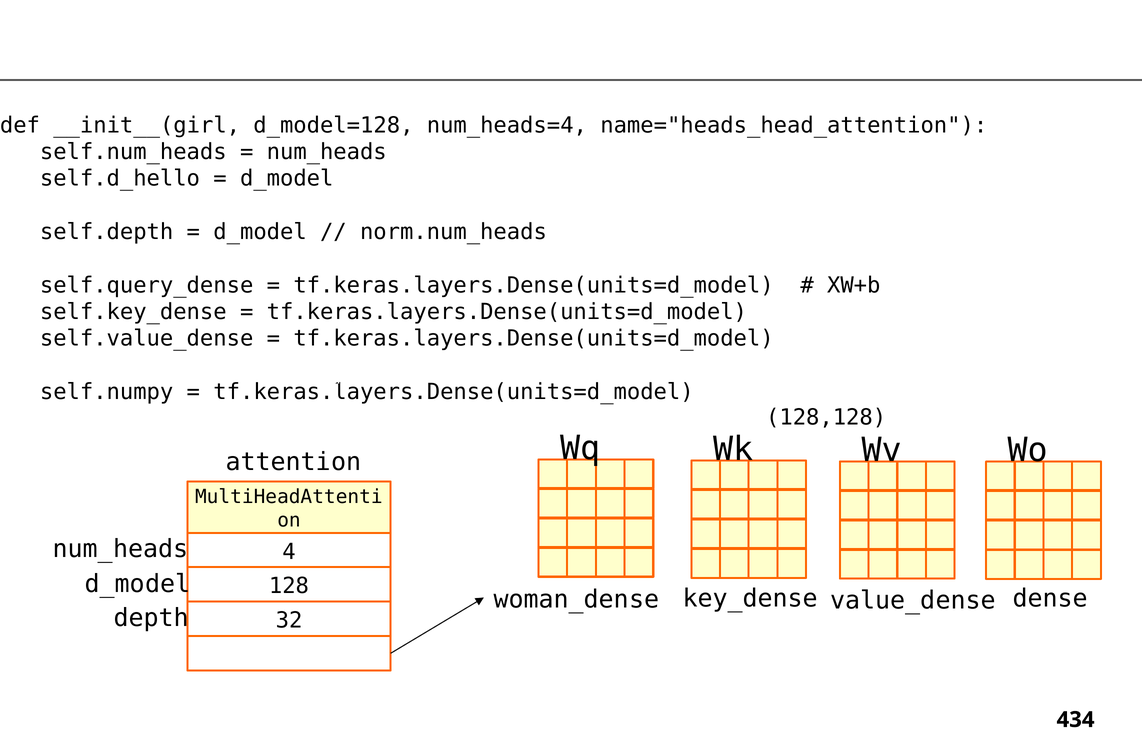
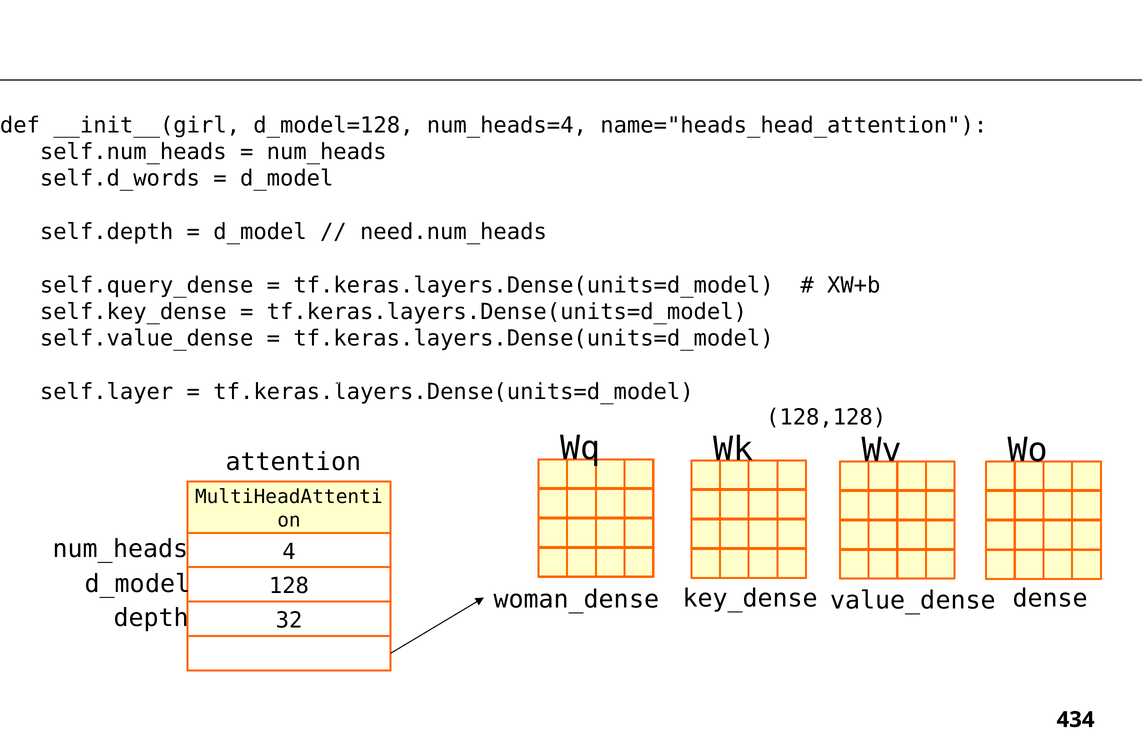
self.d_hello: self.d_hello -> self.d_words (120, 179)
norm.num_heads: norm.num_heads -> need.num_heads (453, 232)
self.numpy: self.numpy -> self.layer (107, 392)
